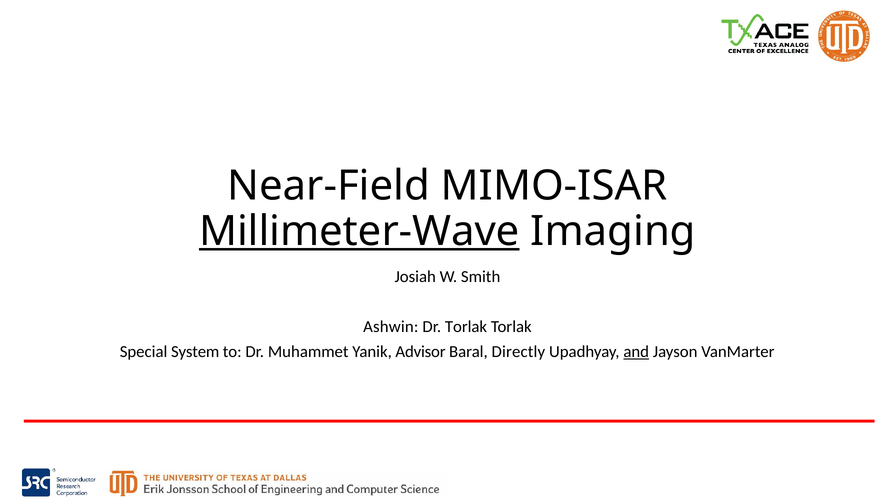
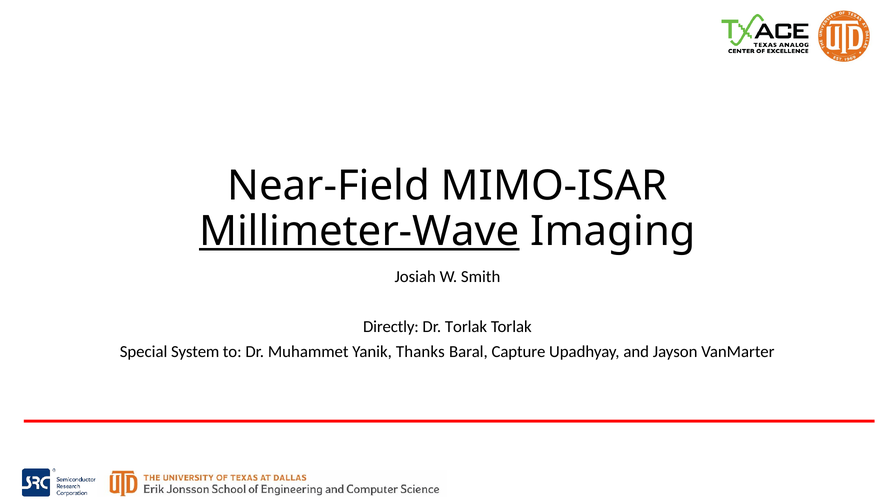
Ashwin: Ashwin -> Directly (391, 327)
Advisor: Advisor -> Thanks (420, 352)
Directly: Directly -> Capture (518, 352)
and underline: present -> none (636, 352)
